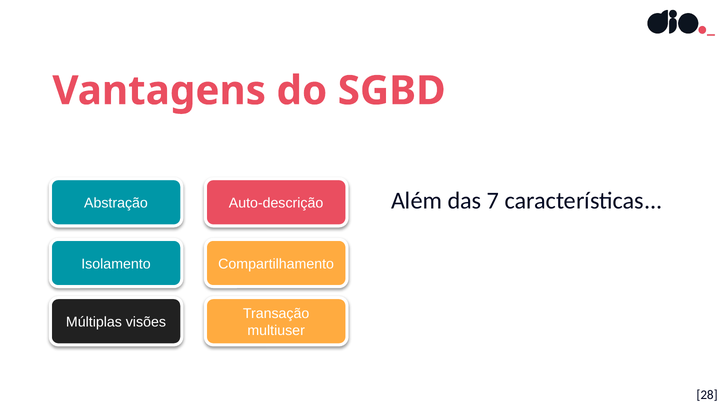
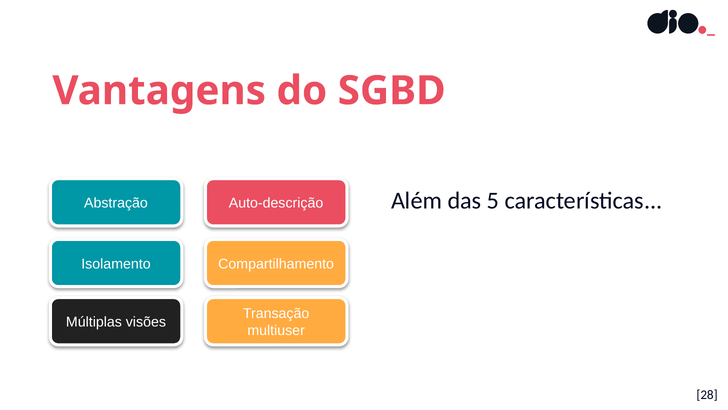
7: 7 -> 5 (493, 200)
